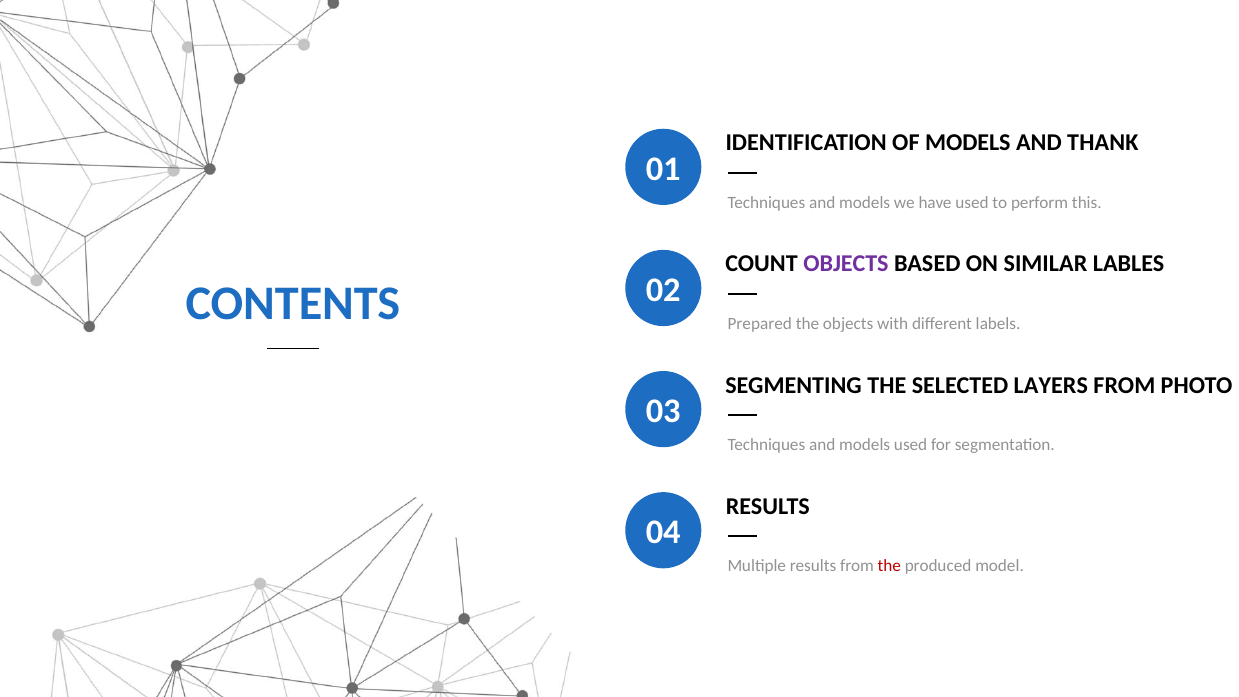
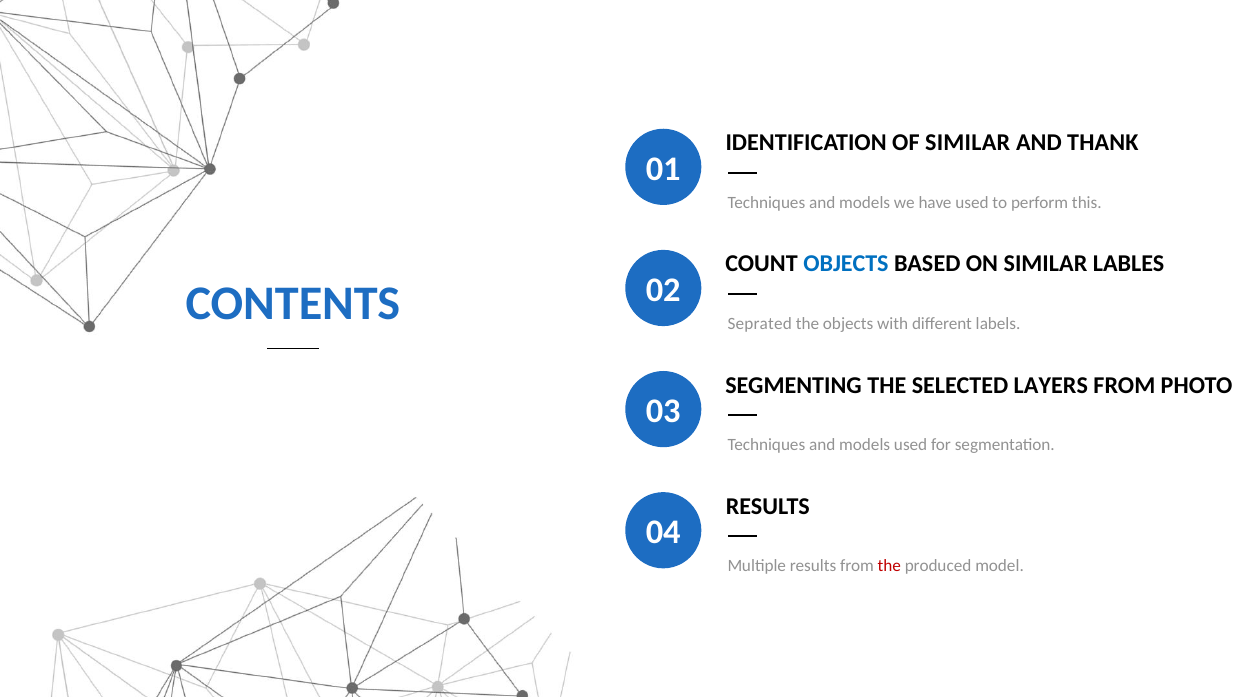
OF MODELS: MODELS -> SIMILAR (968, 143)
OBJECTS colour: purple -> blue (846, 264)
Prepared: Prepared -> Seprated (760, 324)
